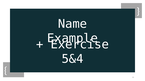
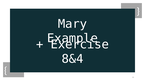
Name: Name -> Mary (72, 24)
5&4: 5&4 -> 8&4 (72, 59)
